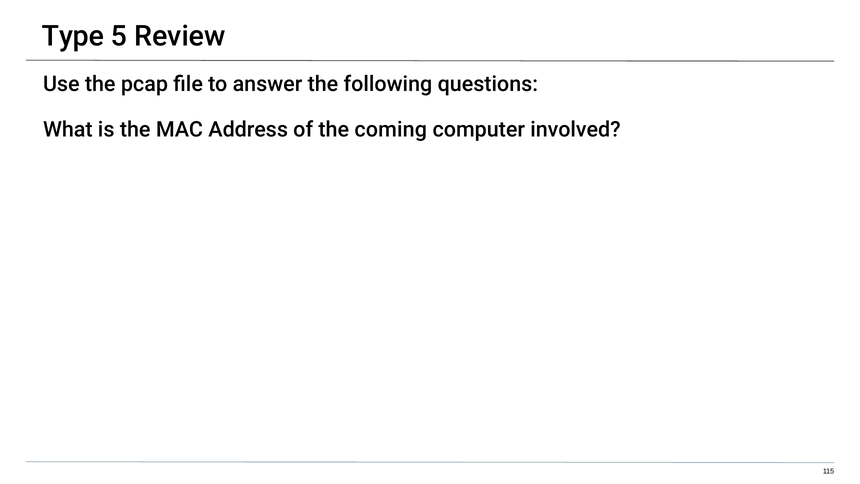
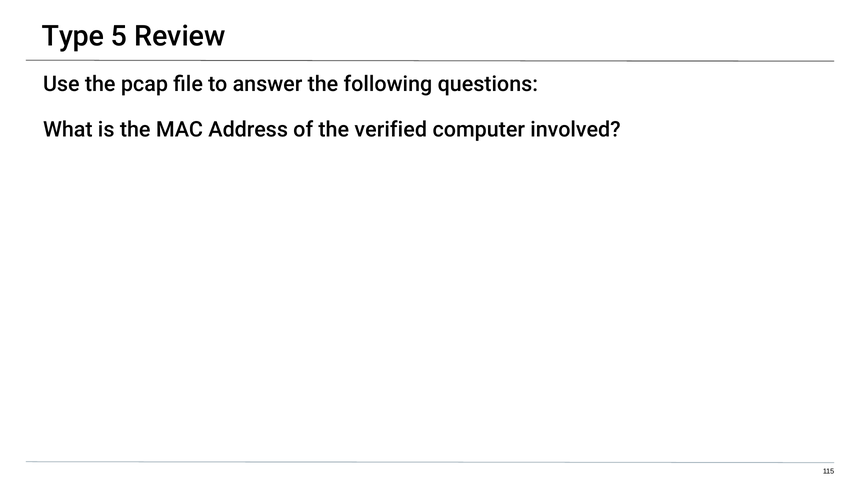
coming: coming -> verified (391, 129)
